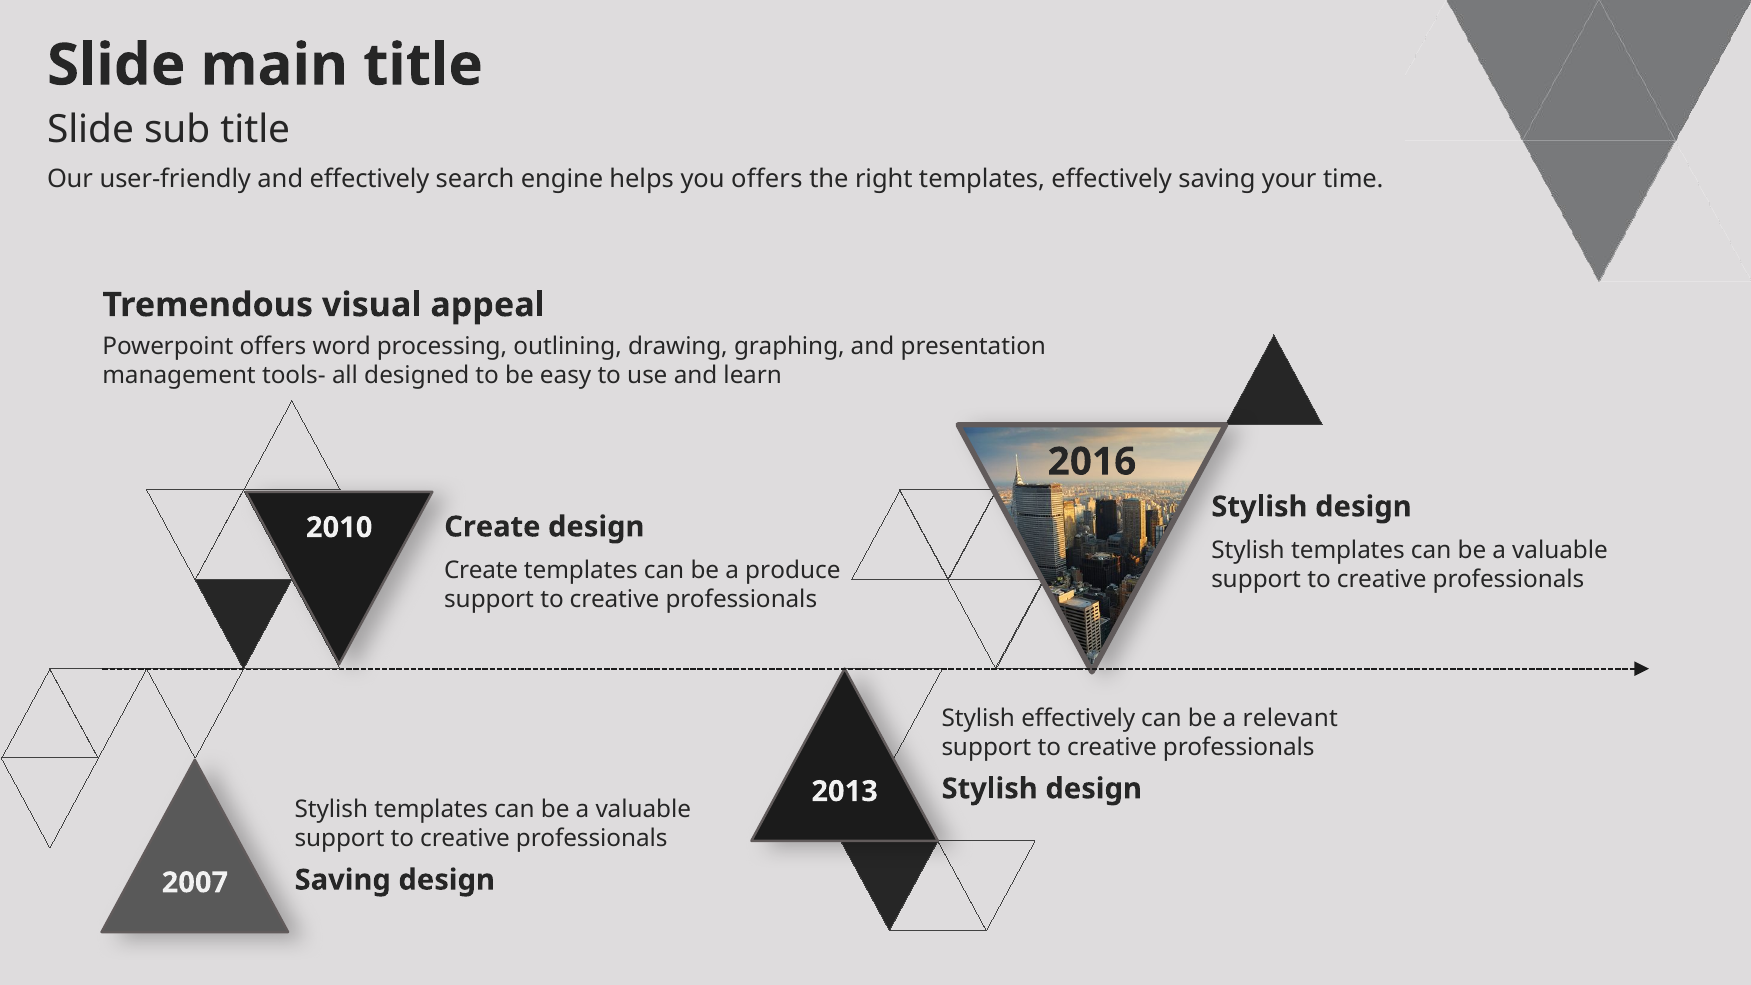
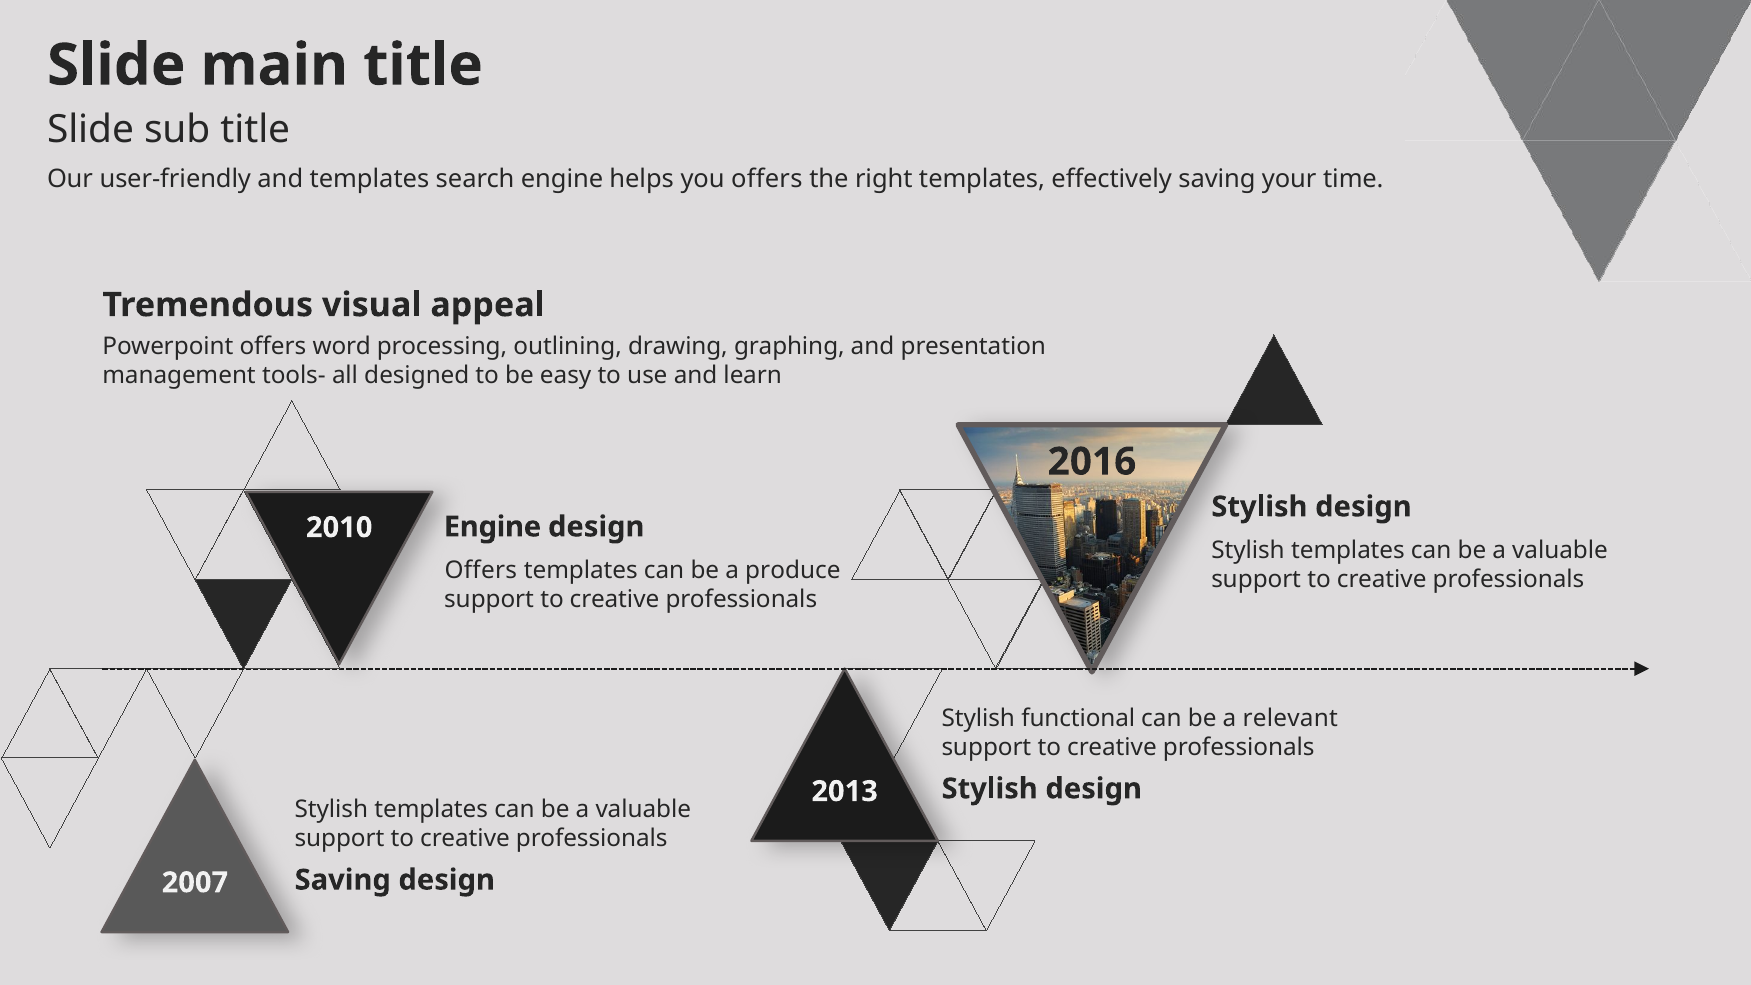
and effectively: effectively -> templates (369, 180)
Create: Create -> Engine (492, 527)
Create: Create -> Offers (481, 571)
Stylish effectively: effectively -> functional (1078, 718)
